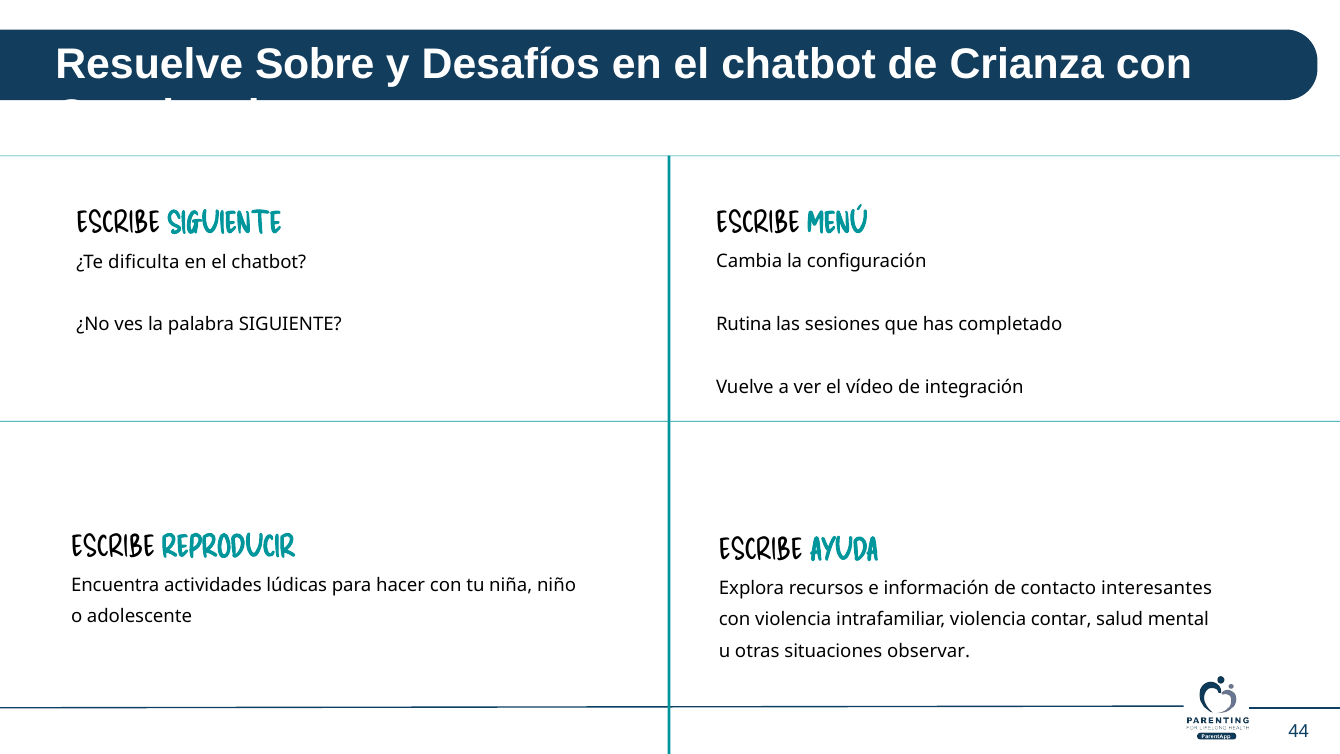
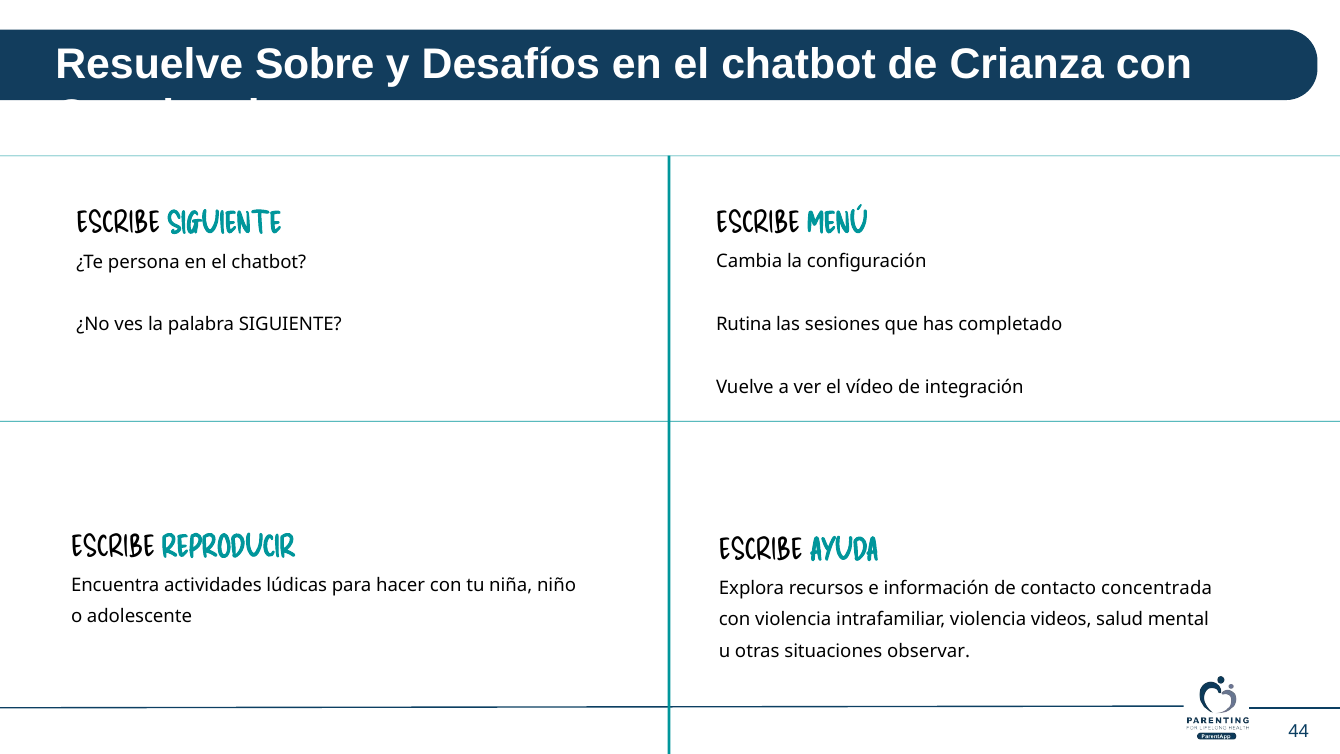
dificulta: dificulta -> persona (144, 262)
interesantes: interesantes -> concentrada (1157, 588)
contar: contar -> videos (1061, 620)
